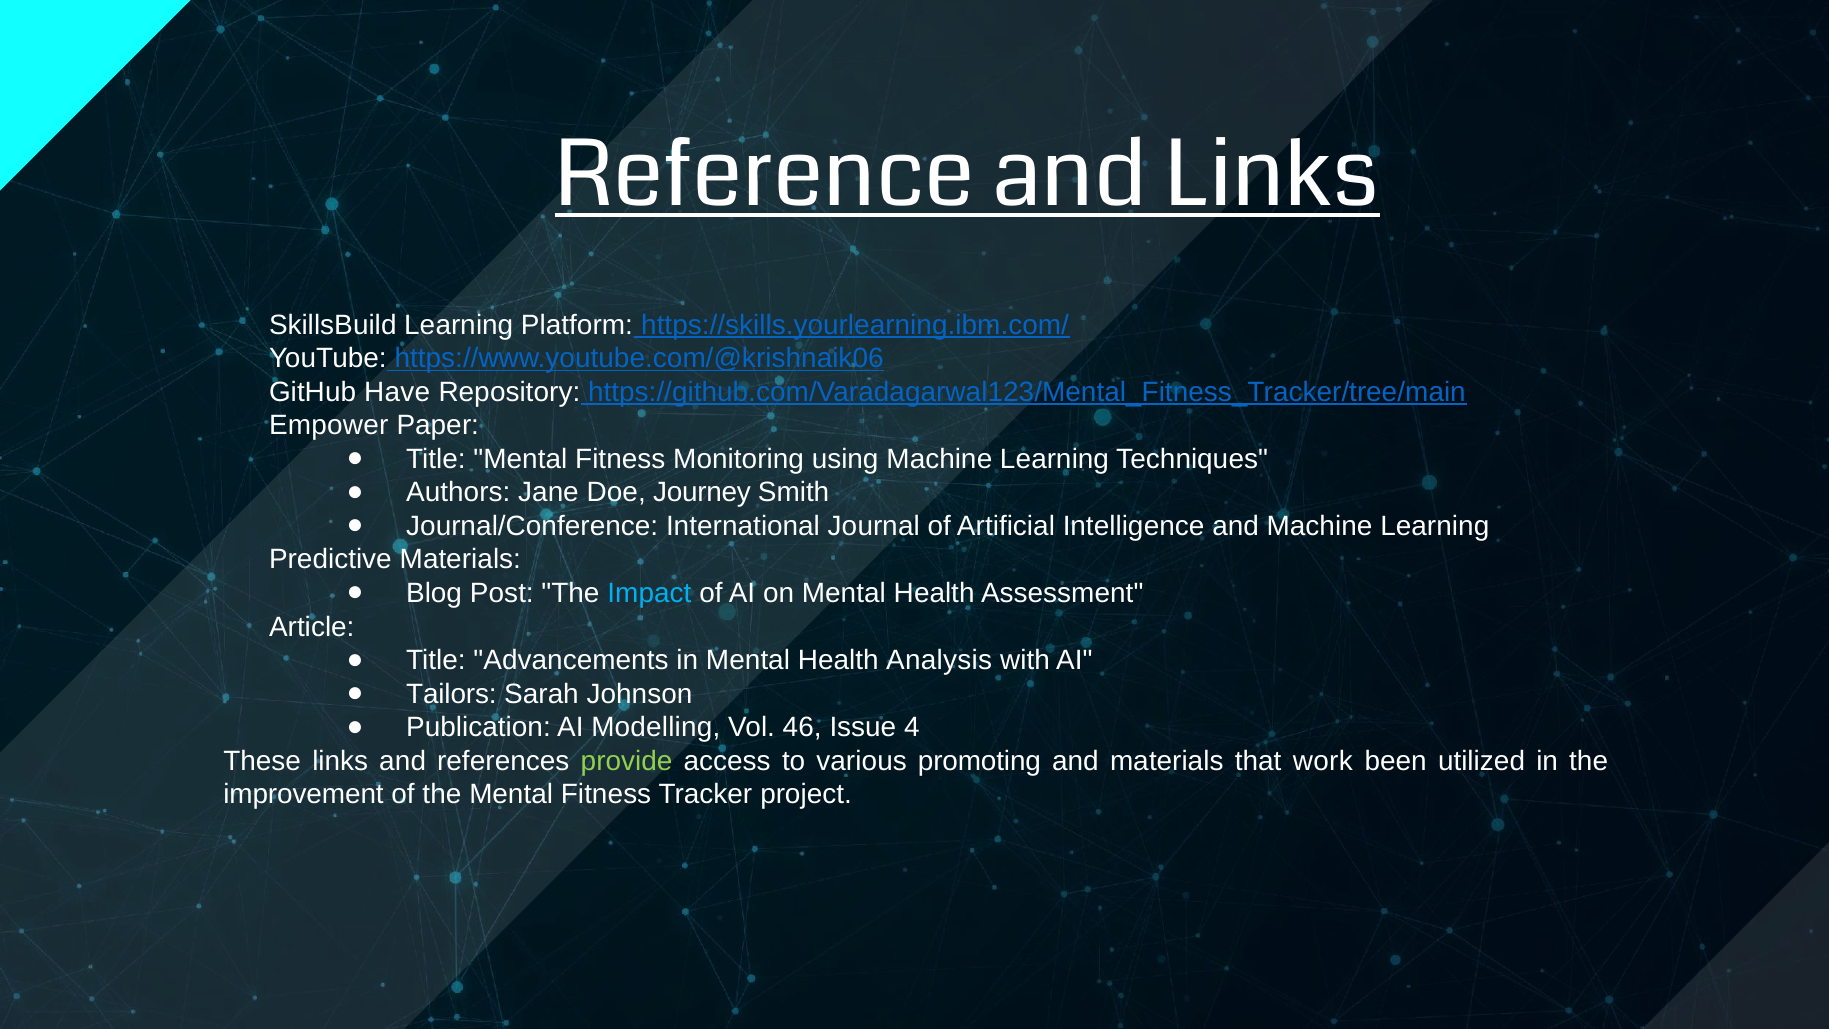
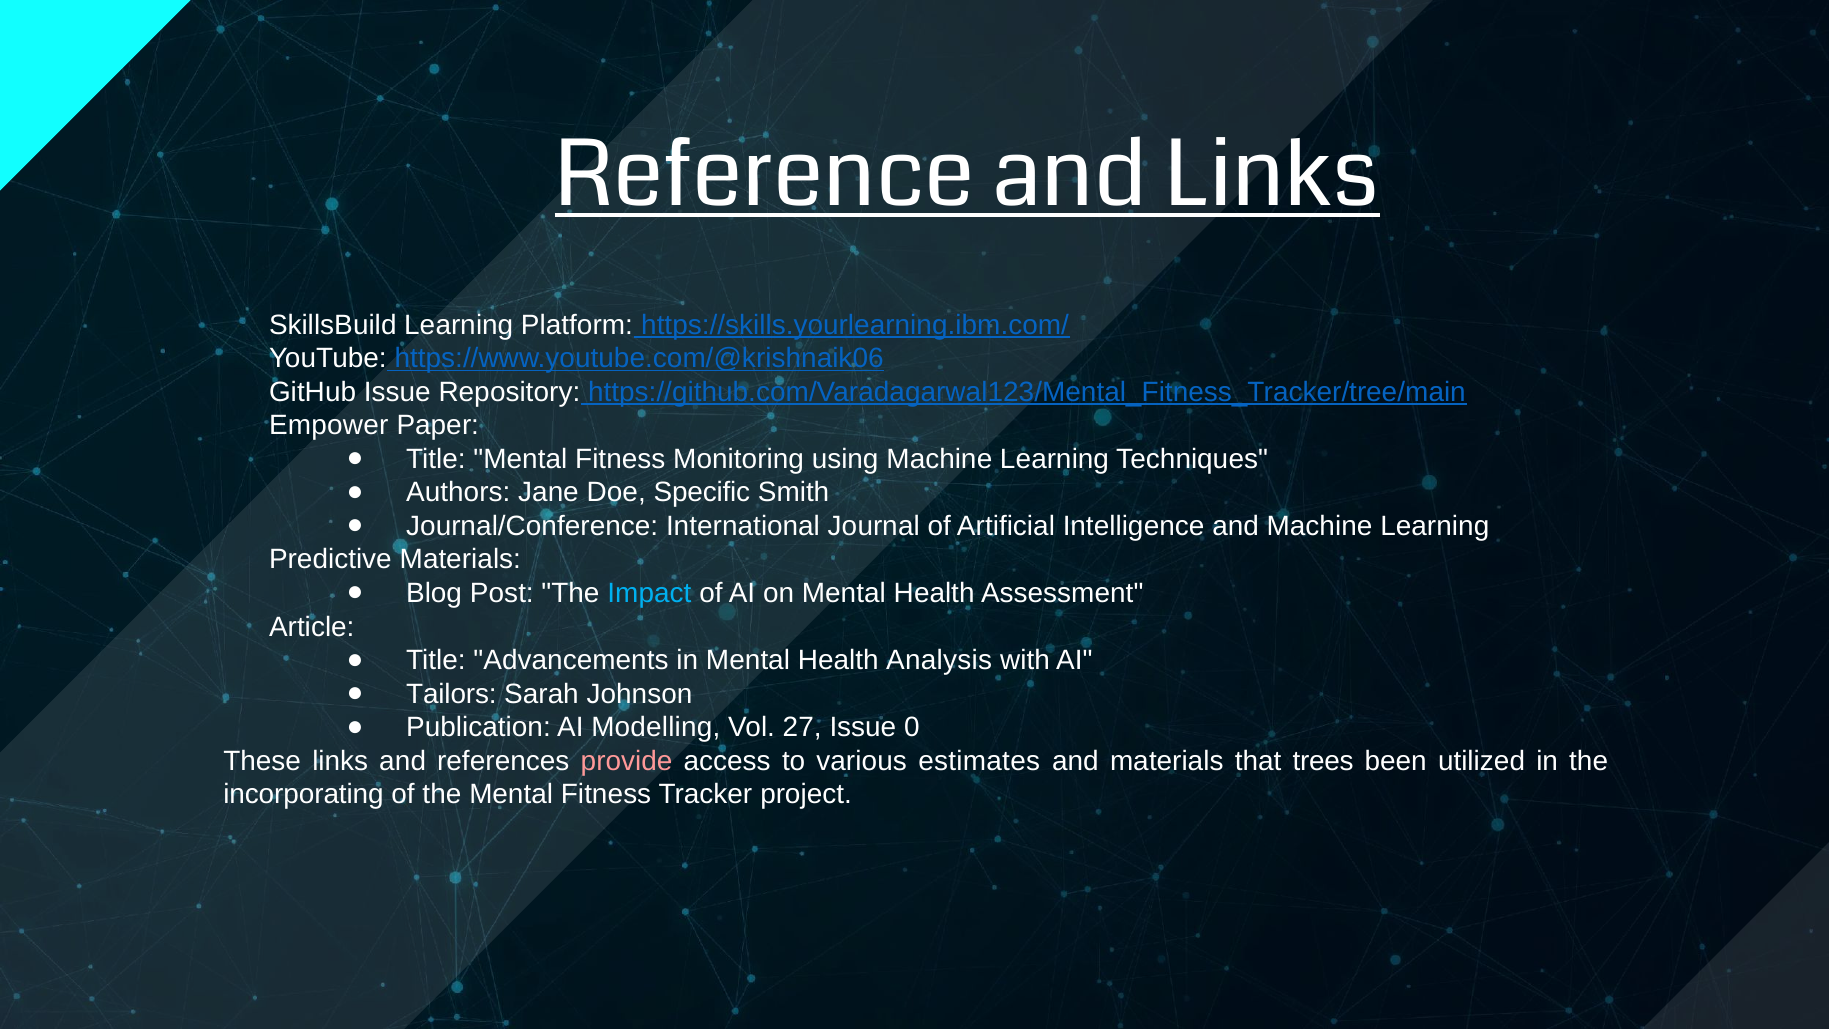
GitHub Have: Have -> Issue (397, 392)
Journey: Journey -> Specific (702, 493)
46: 46 -> 27 (802, 727)
4: 4 -> 0 (912, 727)
provide colour: light green -> pink (627, 761)
promoting: promoting -> estimates (979, 761)
work: work -> trees (1323, 761)
improvement: improvement -> incorporating (303, 795)
